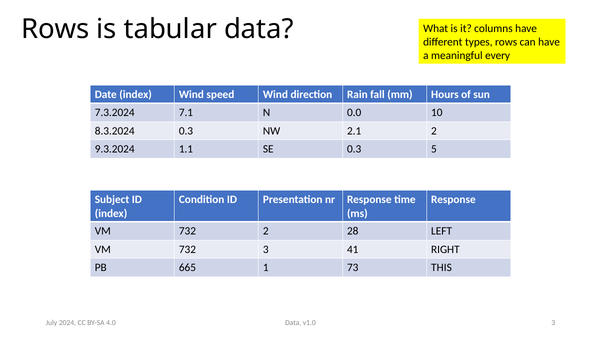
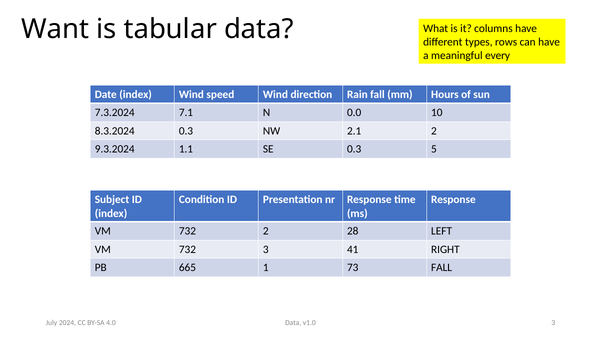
Rows: Rows -> Want (55, 29)
73 THIS: THIS -> FALL (442, 268)
